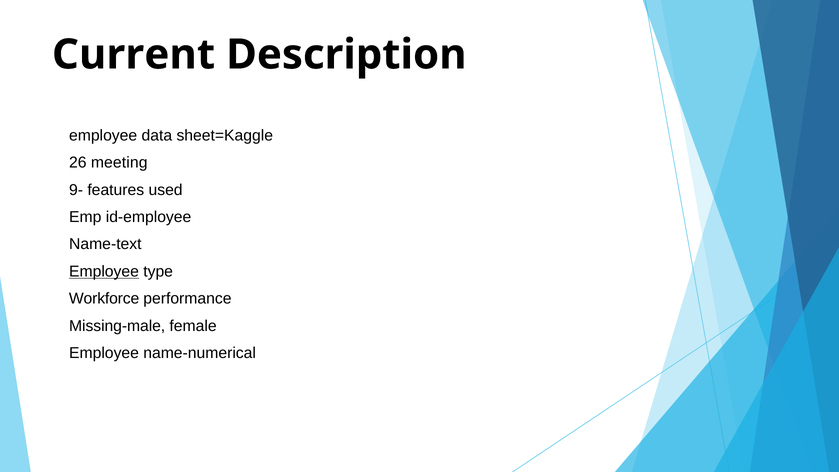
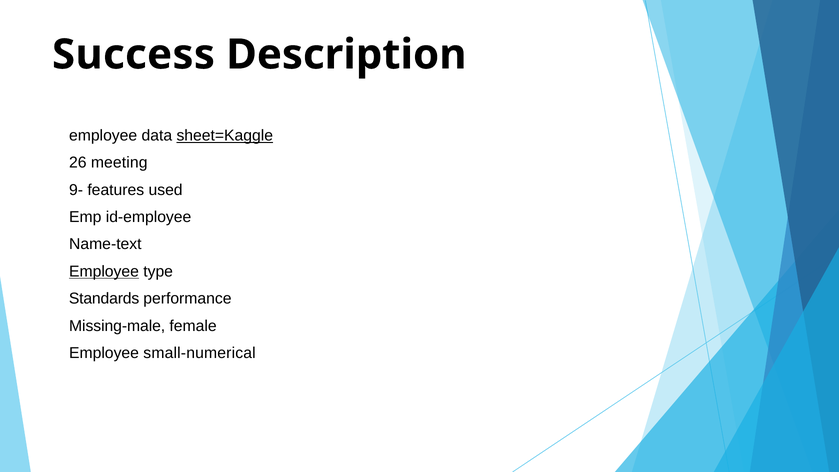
Current: Current -> Success (133, 55)
sheet=Kaggle underline: none -> present (225, 136)
Workforce: Workforce -> Standards (104, 299)
name-numerical: name-numerical -> small-numerical (200, 353)
